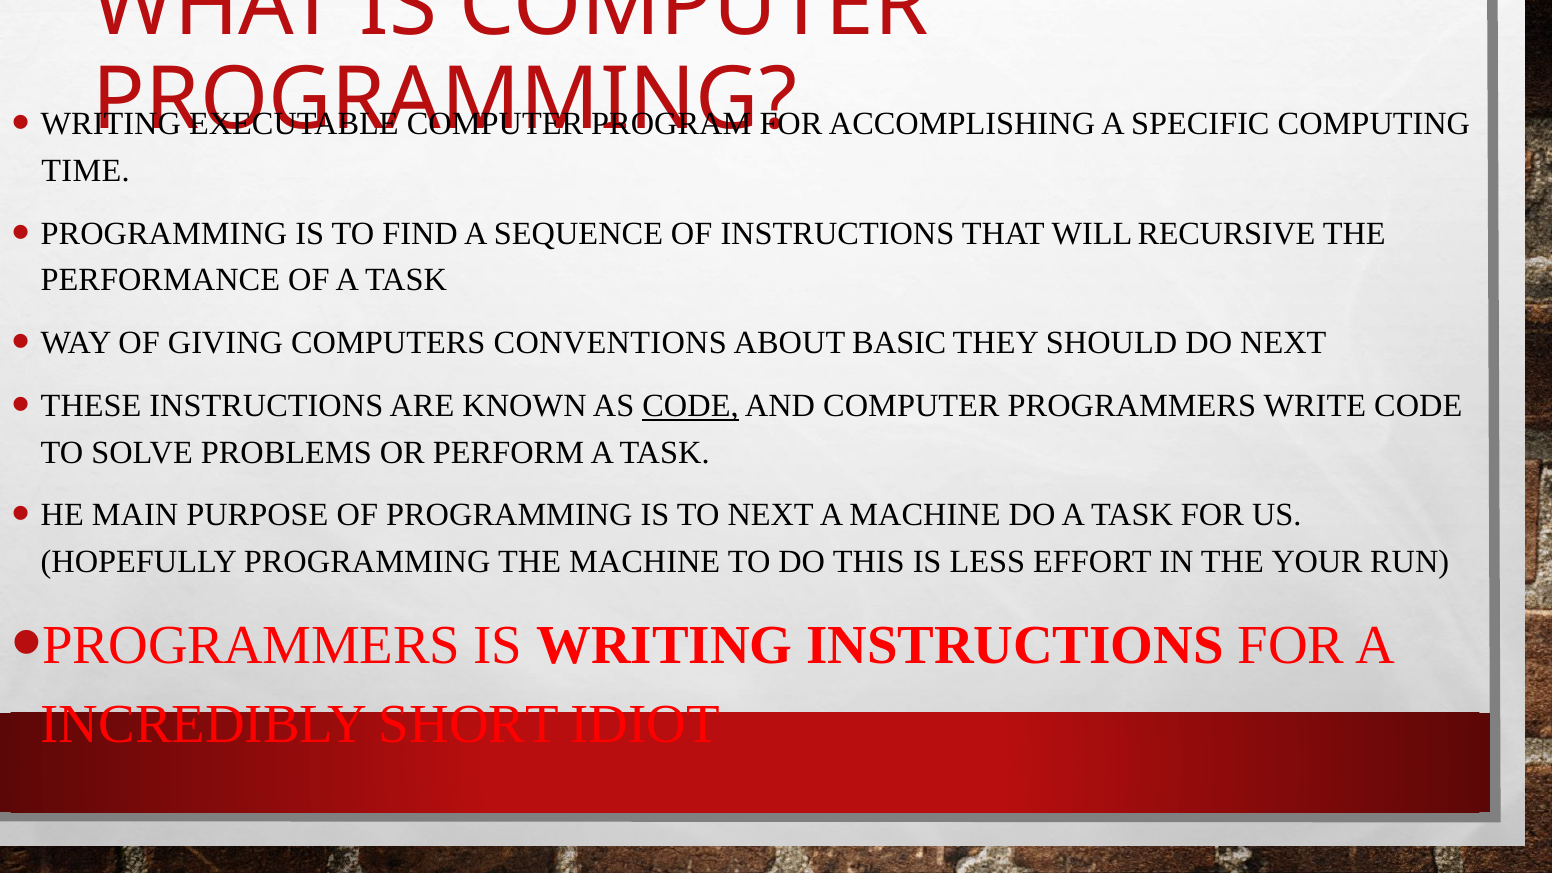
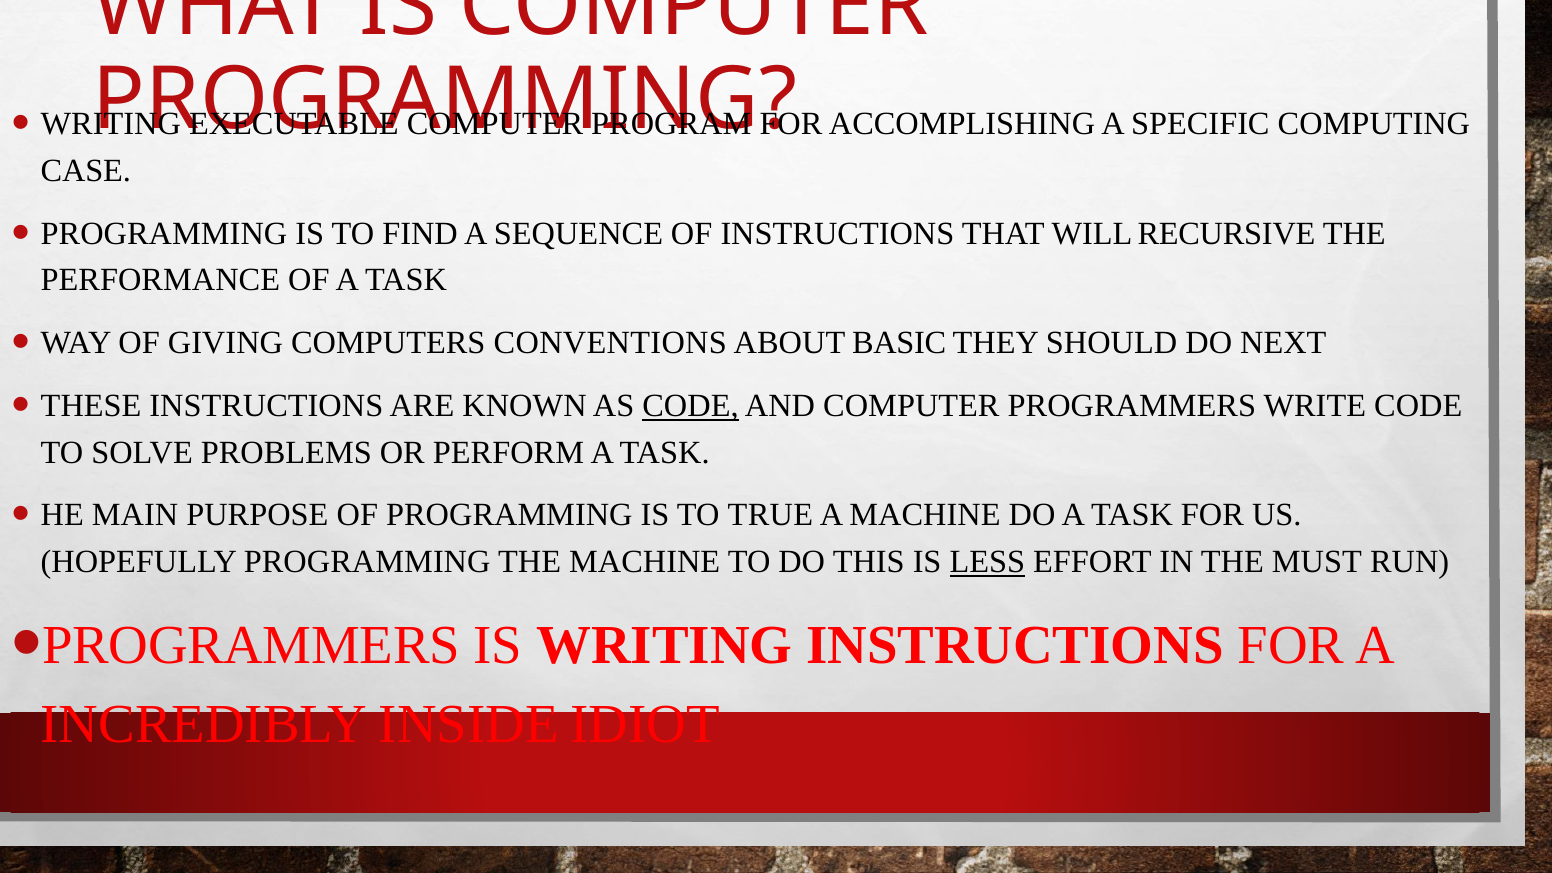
TIME: TIME -> CASE (86, 171)
TO NEXT: NEXT -> TRUE (770, 515)
LESS underline: none -> present (987, 562)
YOUR: YOUR -> MUST (1317, 562)
SHORT: SHORT -> INSIDE (469, 724)
